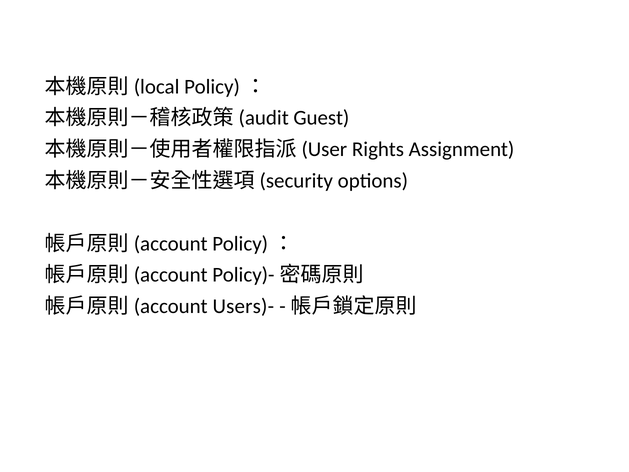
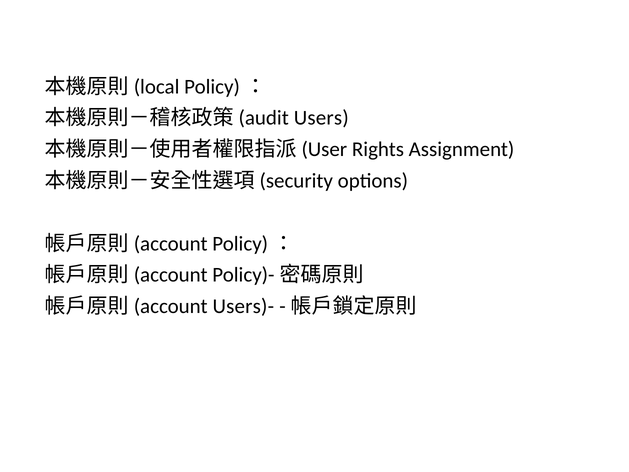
Guest: Guest -> Users (321, 118)
